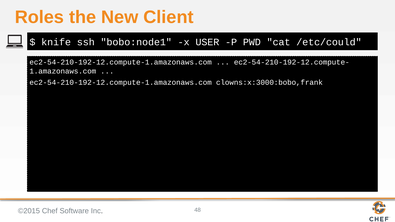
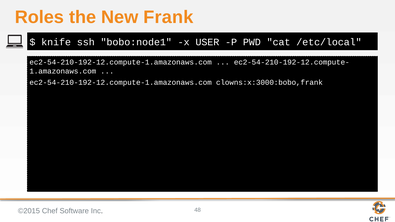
Client: Client -> Frank (168, 17)
/etc/could: /etc/could -> /etc/local (329, 42)
